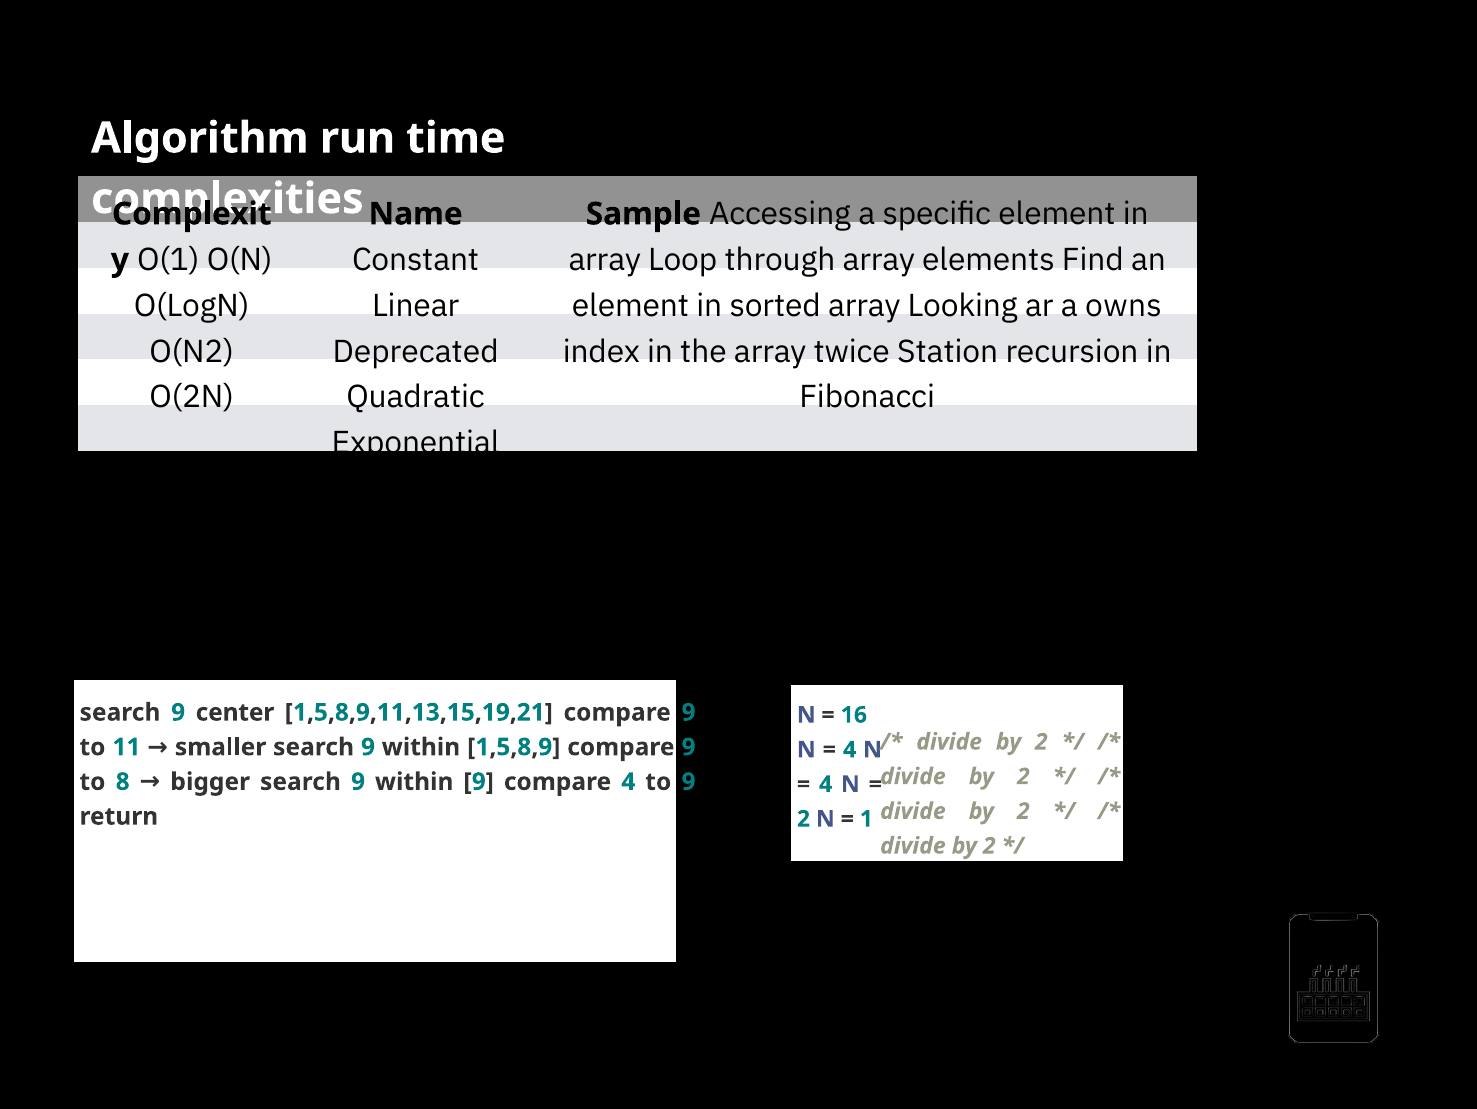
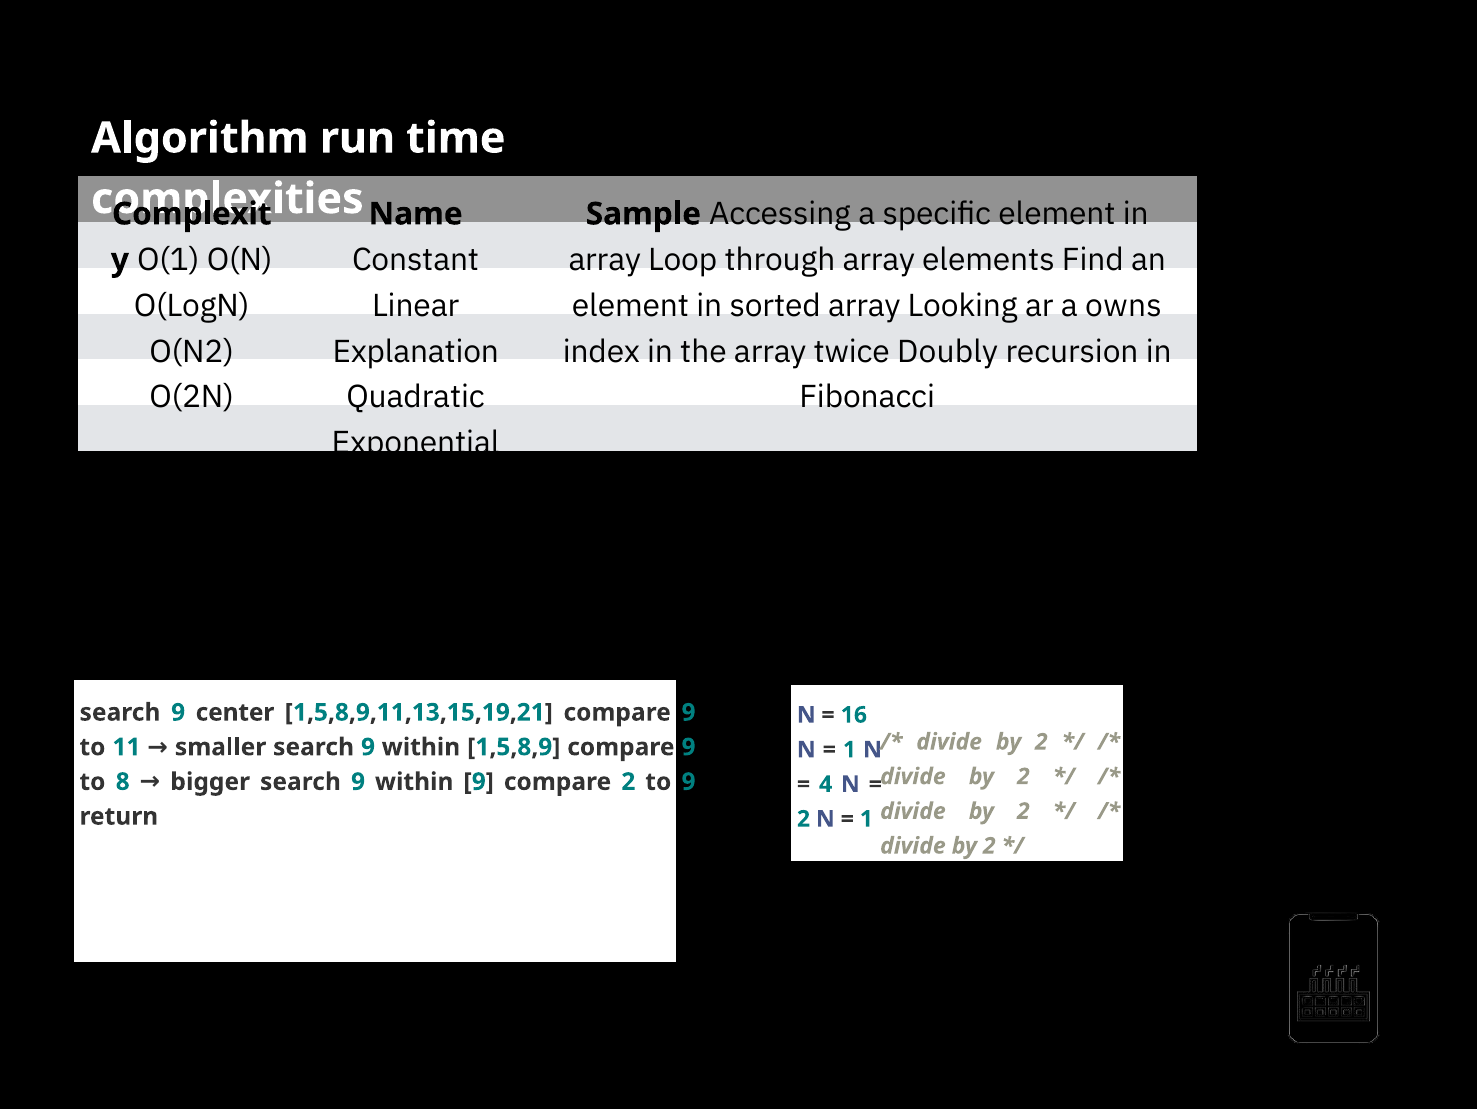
Deprecated: Deprecated -> Explanation (416, 351)
Station: Station -> Doubly (948, 351)
4: 4 -> 1 (850, 750)
compare 4: 4 -> 2 (628, 782)
